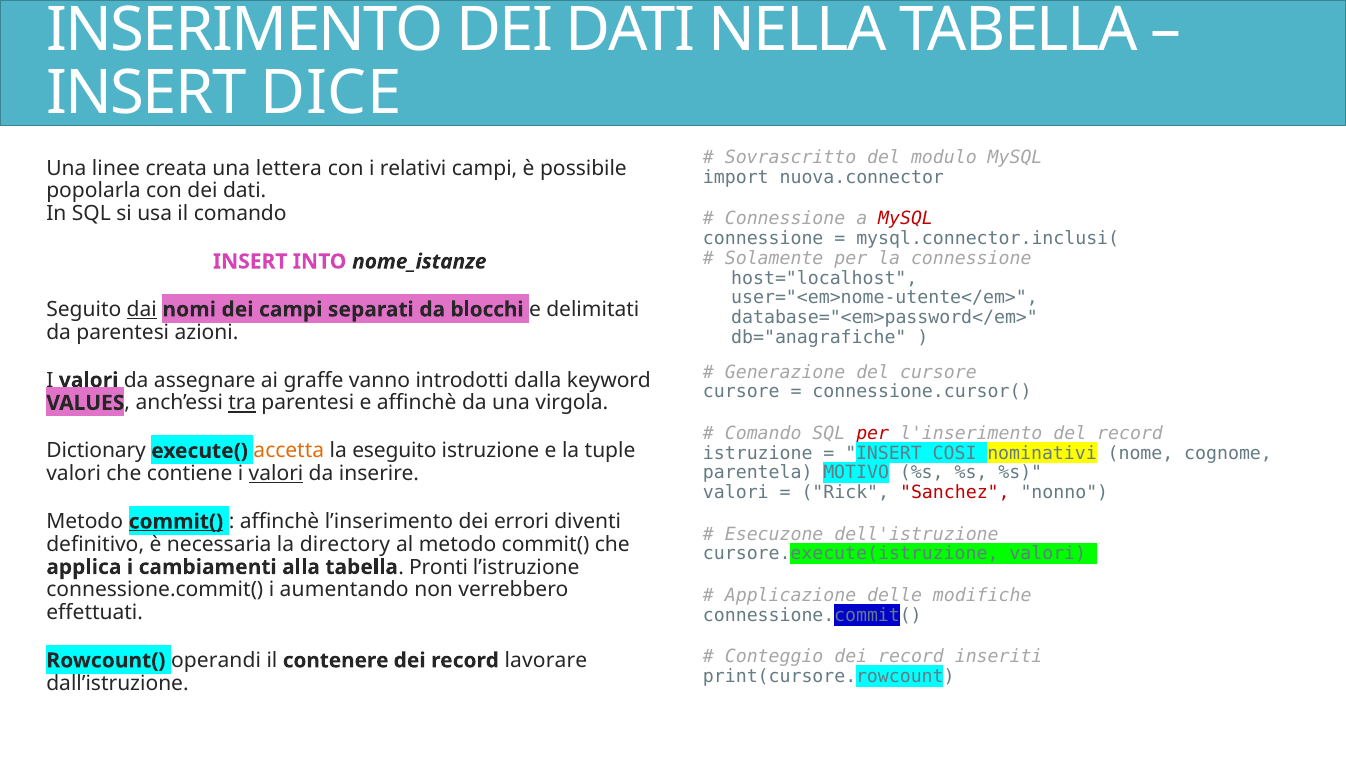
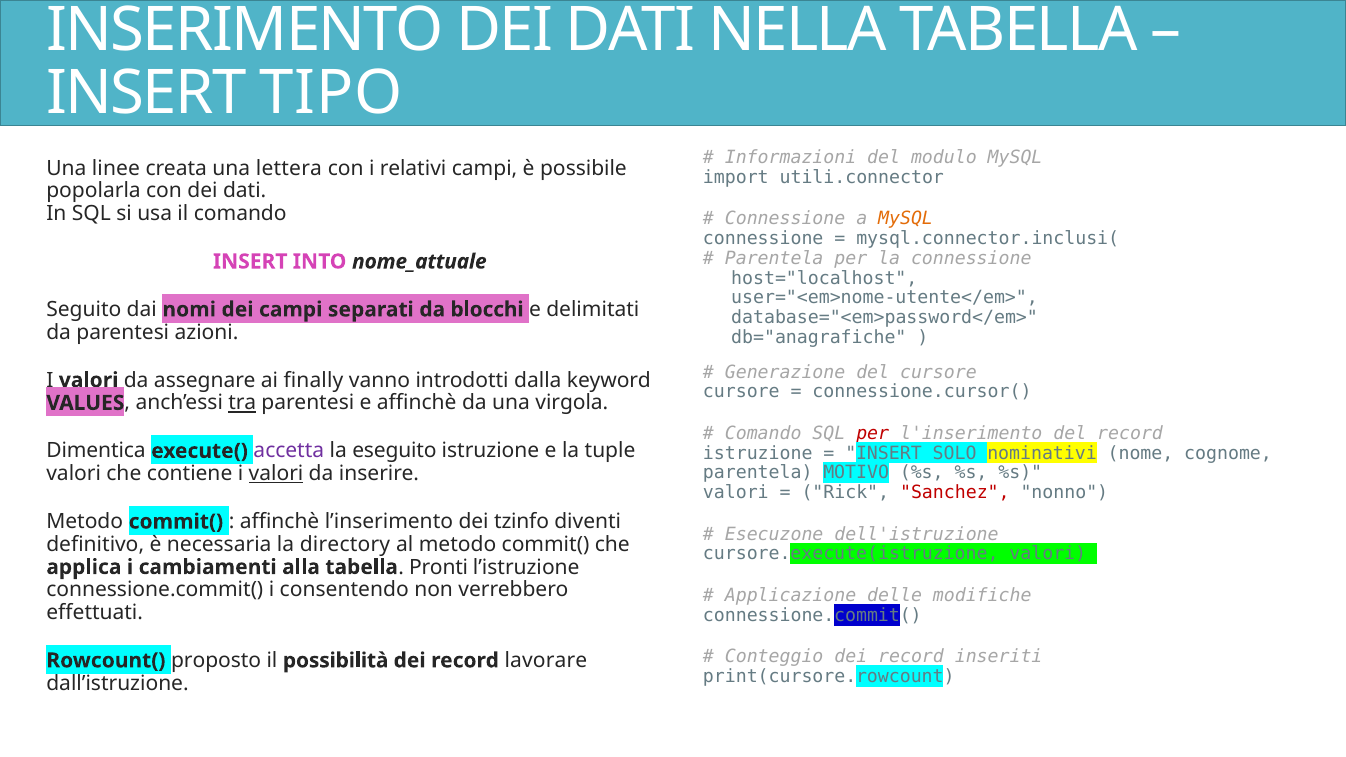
DICE: DICE -> TIPO (331, 94)
Sovrascritto: Sovrascritto -> Informazioni (791, 158)
nuova.connector: nuova.connector -> utili.connector (862, 177)
MySQL colour: red -> orange (906, 219)
Solamente: Solamente -> Parentela (774, 258)
nome_istanze: nome_istanze -> nome_attuale (419, 262)
dai underline: present -> none (142, 310)
graffe: graffe -> finally (313, 380)
Dictionary: Dictionary -> Dimentica (96, 451)
accetta colour: orange -> purple (289, 451)
COSI: COSI -> SOLO (955, 453)
commit( underline: present -> none (176, 522)
errori: errori -> tzinfo (522, 522)
aumentando: aumentando -> consentendo (344, 590)
operandi: operandi -> proposto (216, 661)
contenere: contenere -> possibilità (336, 661)
